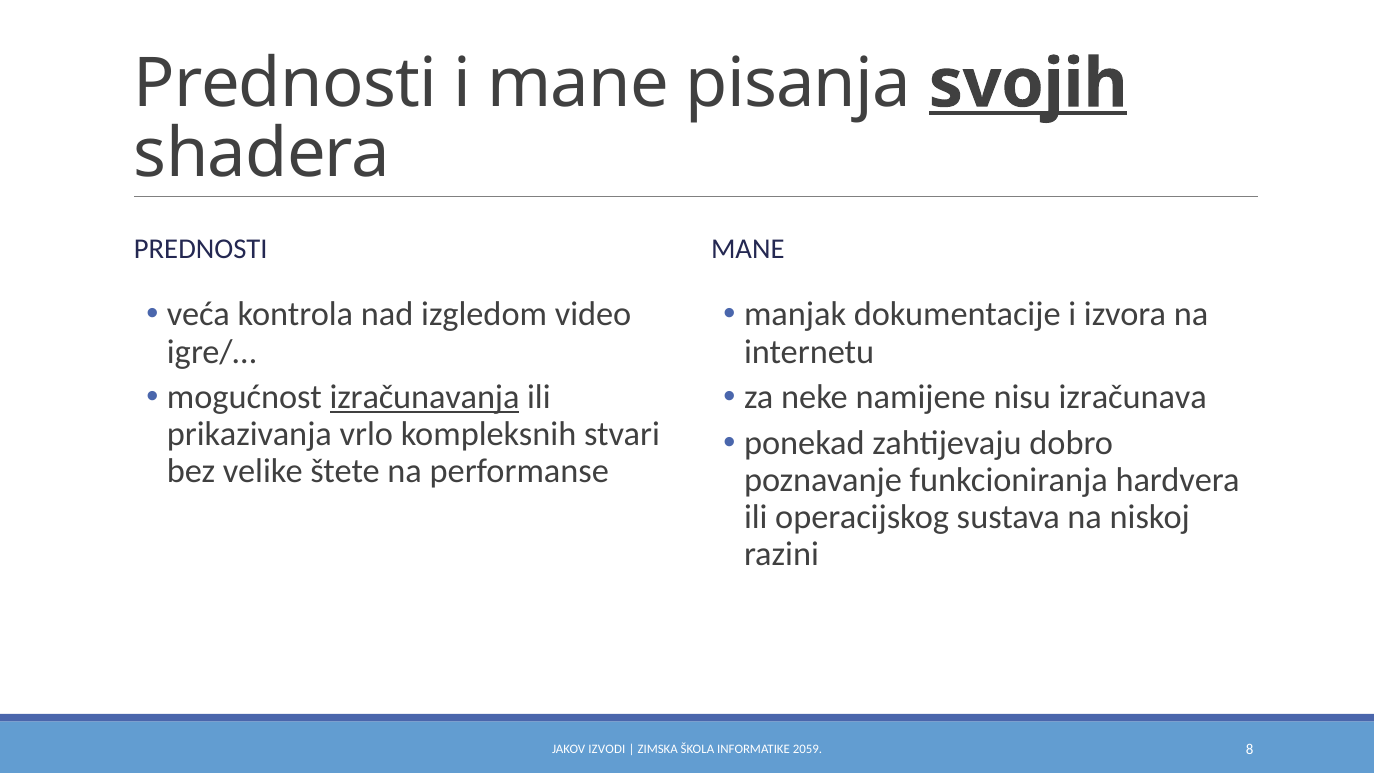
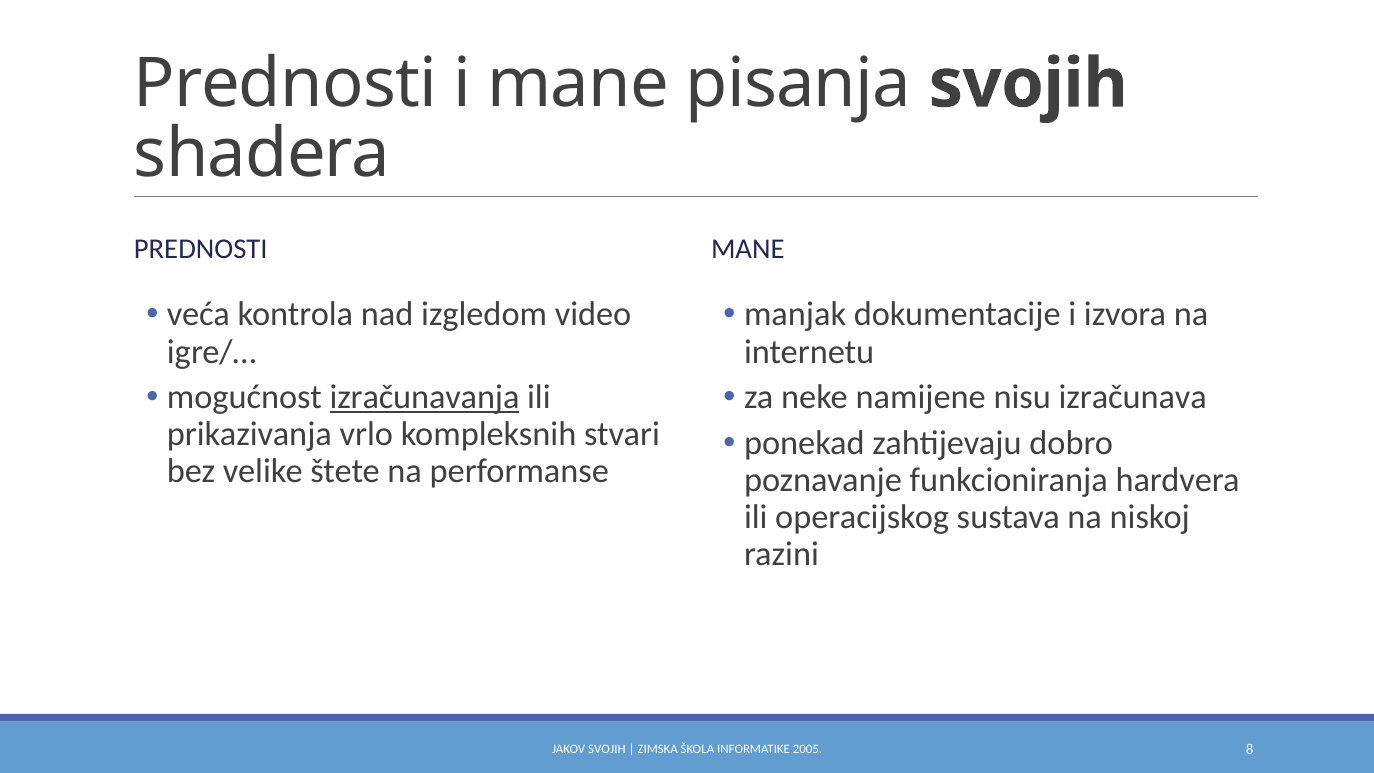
svojih underline: present -> none (1028, 84)
JAKOV IZVODI: IZVODI -> SVOJIH (607, 749)
2059: 2059 -> 2005 (808, 749)
